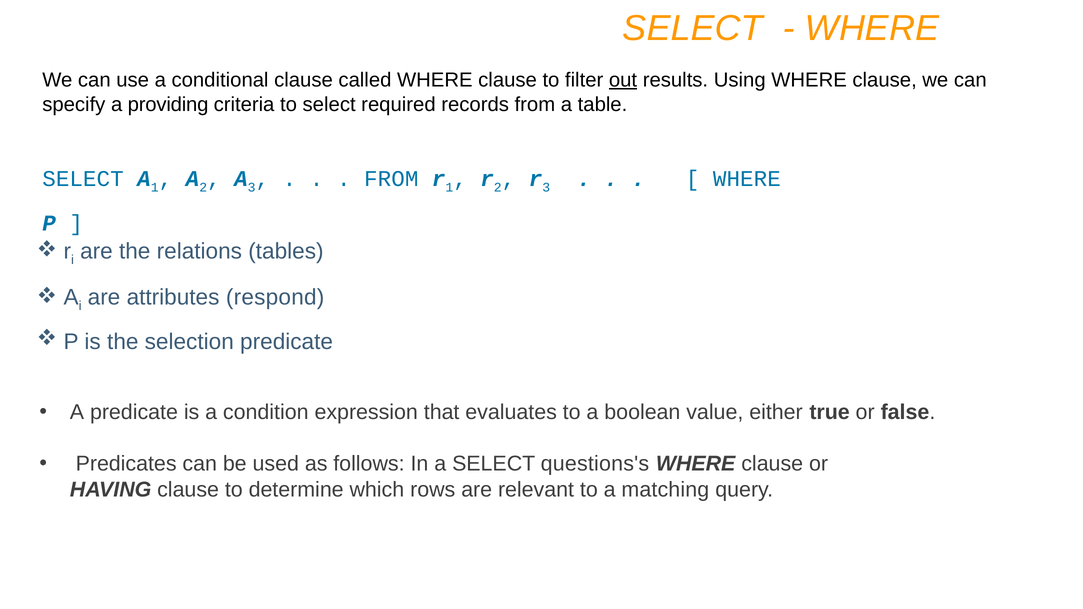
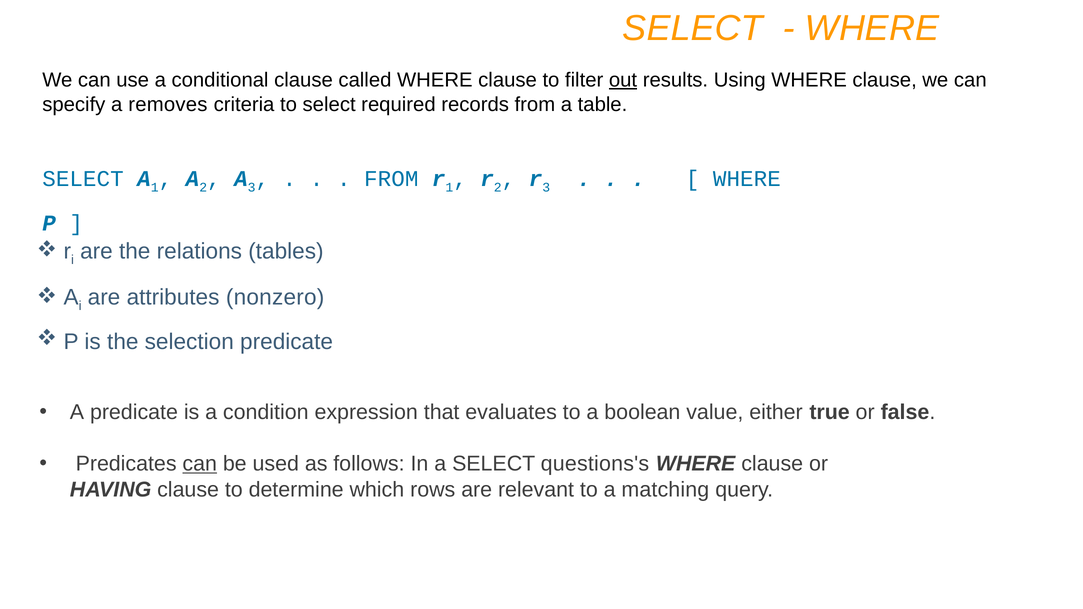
providing: providing -> removes (168, 104)
respond: respond -> nonzero (275, 297)
can underline: none -> present (200, 464)
